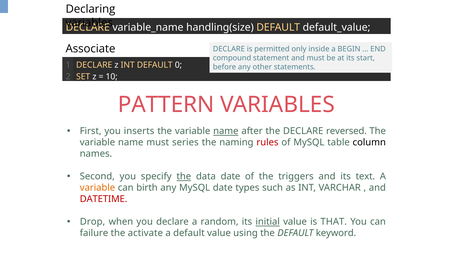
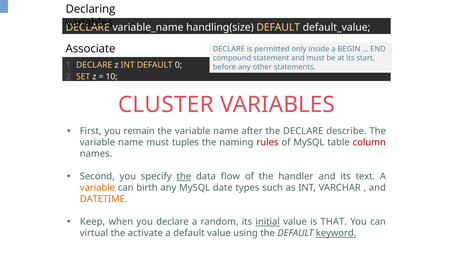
PATTERN: PATTERN -> CLUSTER (166, 105)
inserts: inserts -> remain (139, 131)
name underline: present -> none (226, 131)
reversed: reversed -> describe (346, 131)
series: series -> tuples (185, 142)
column colour: black -> red (369, 142)
data date: date -> flow (230, 176)
triggers: triggers -> handler (296, 176)
DATETIME colour: red -> orange (104, 199)
Drop: Drop -> Keep (93, 222)
failure: failure -> virtual (94, 233)
keyword underline: none -> present (336, 233)
